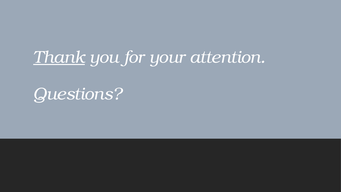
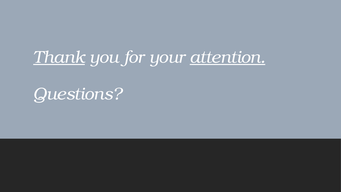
attention underline: none -> present (228, 57)
